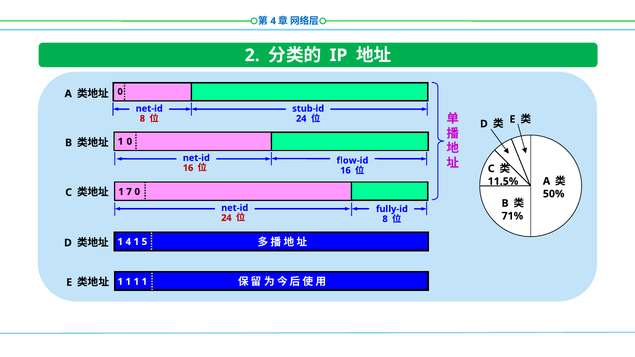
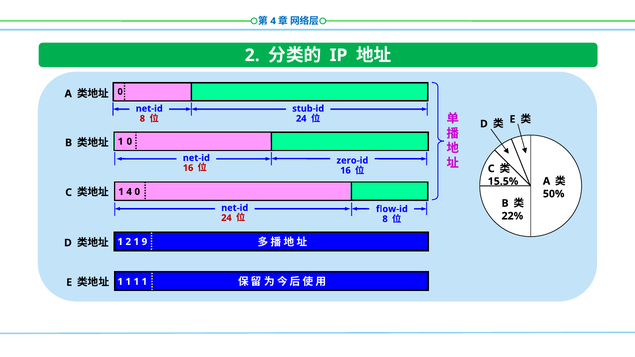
flow-id: flow-id -> zero-id (352, 161)
11.5%: 11.5% -> 15.5% (503, 181)
1 7: 7 -> 4 (129, 192)
fully-id: fully-id -> flow-id (392, 209)
71%: 71% -> 22% (512, 216)
1 4: 4 -> 2 (128, 242)
5: 5 -> 9 (144, 242)
